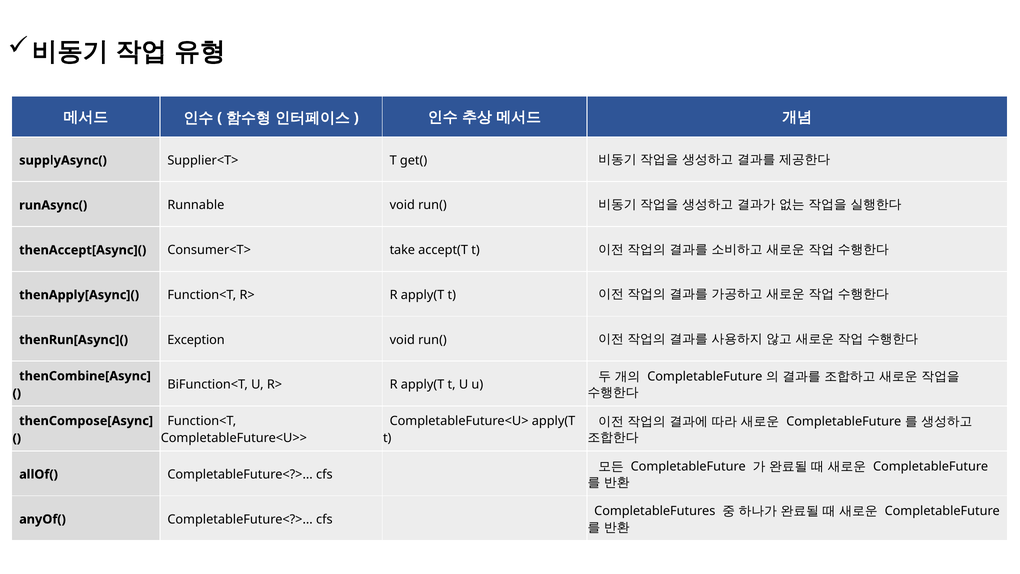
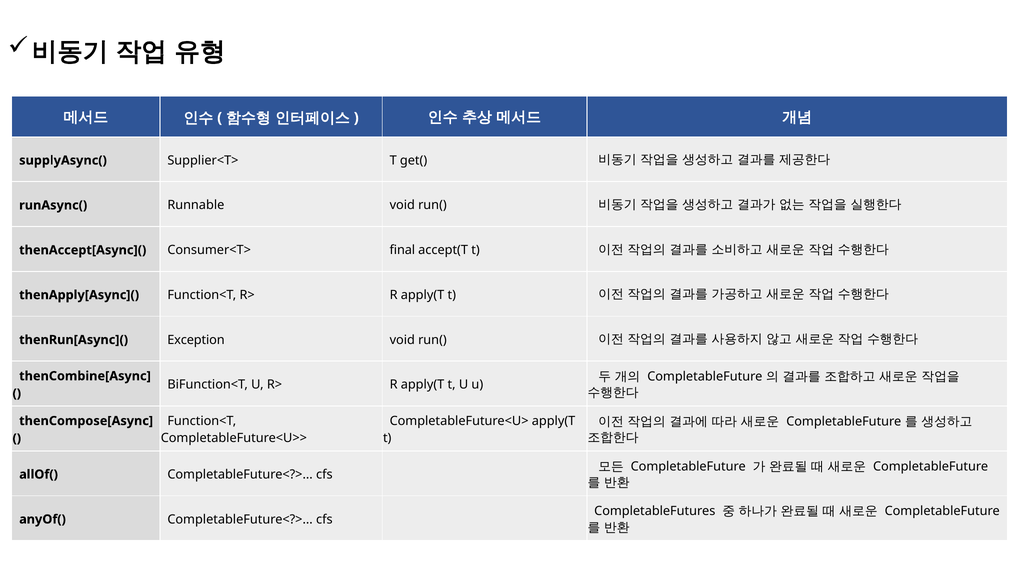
take: take -> final (402, 250)
